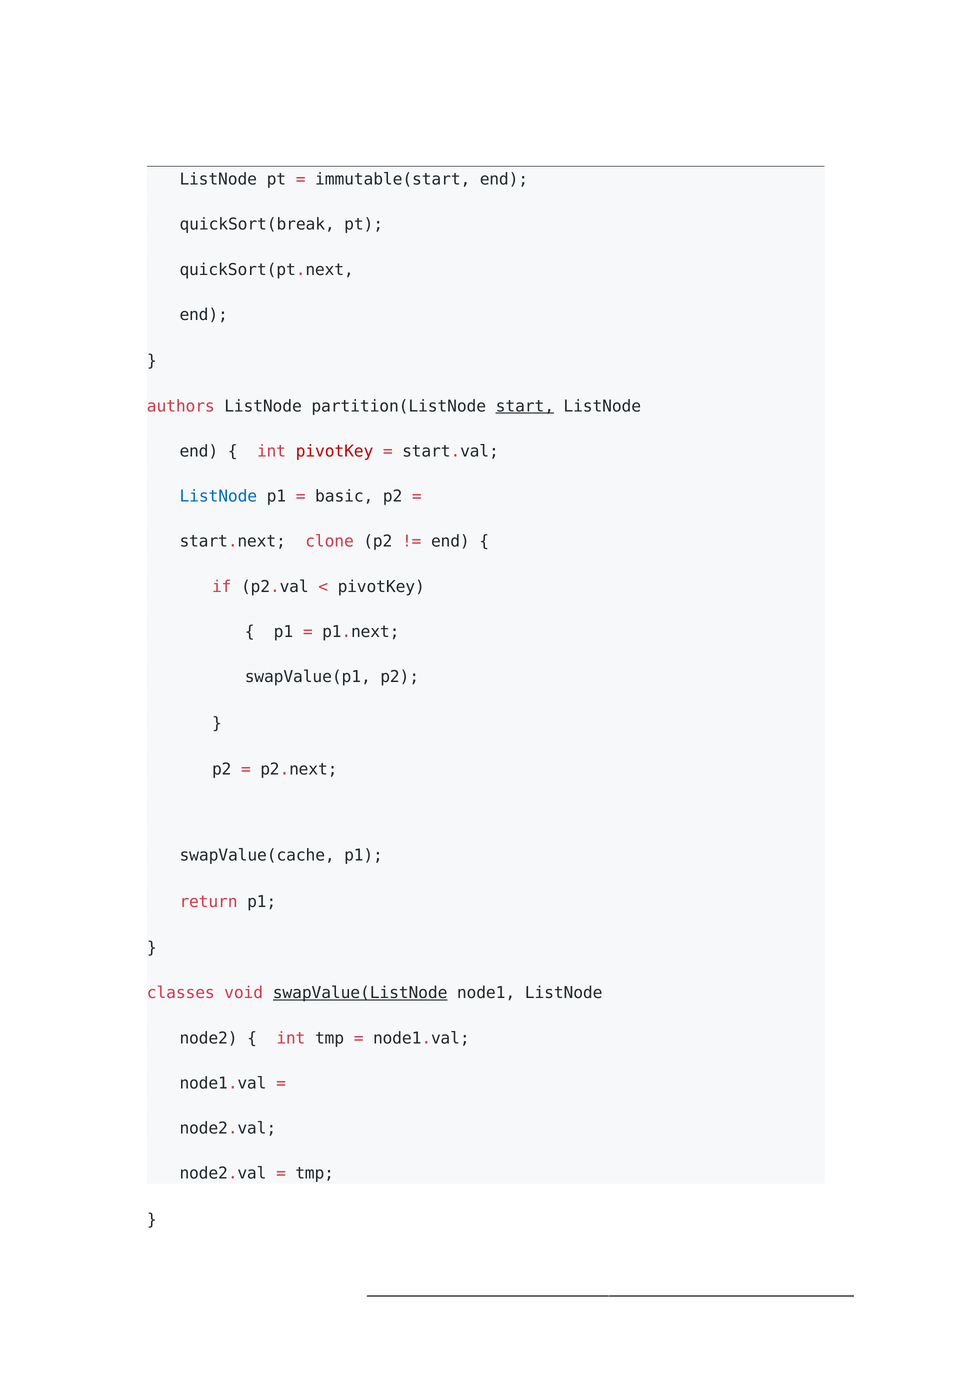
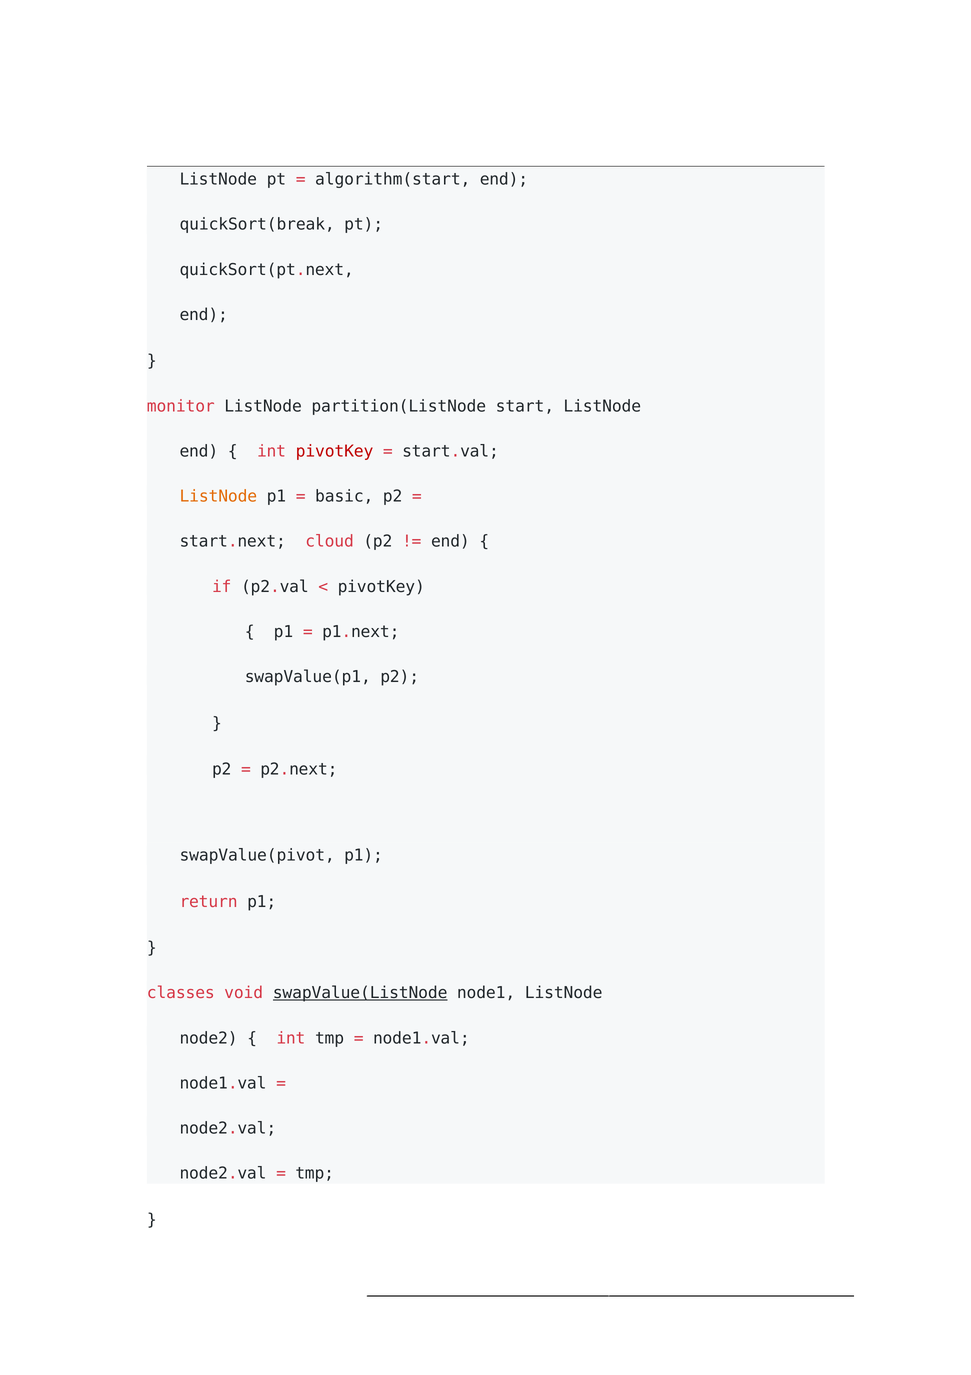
immutable(start: immutable(start -> algorithm(start (393, 179)
authors: authors -> monitor (181, 406)
start underline: present -> none (525, 406)
ListNode colour: blue -> orange (218, 496)
clone: clone -> cloud (330, 541)
swapValue(cache: swapValue(cache -> swapValue(pivot (257, 855)
